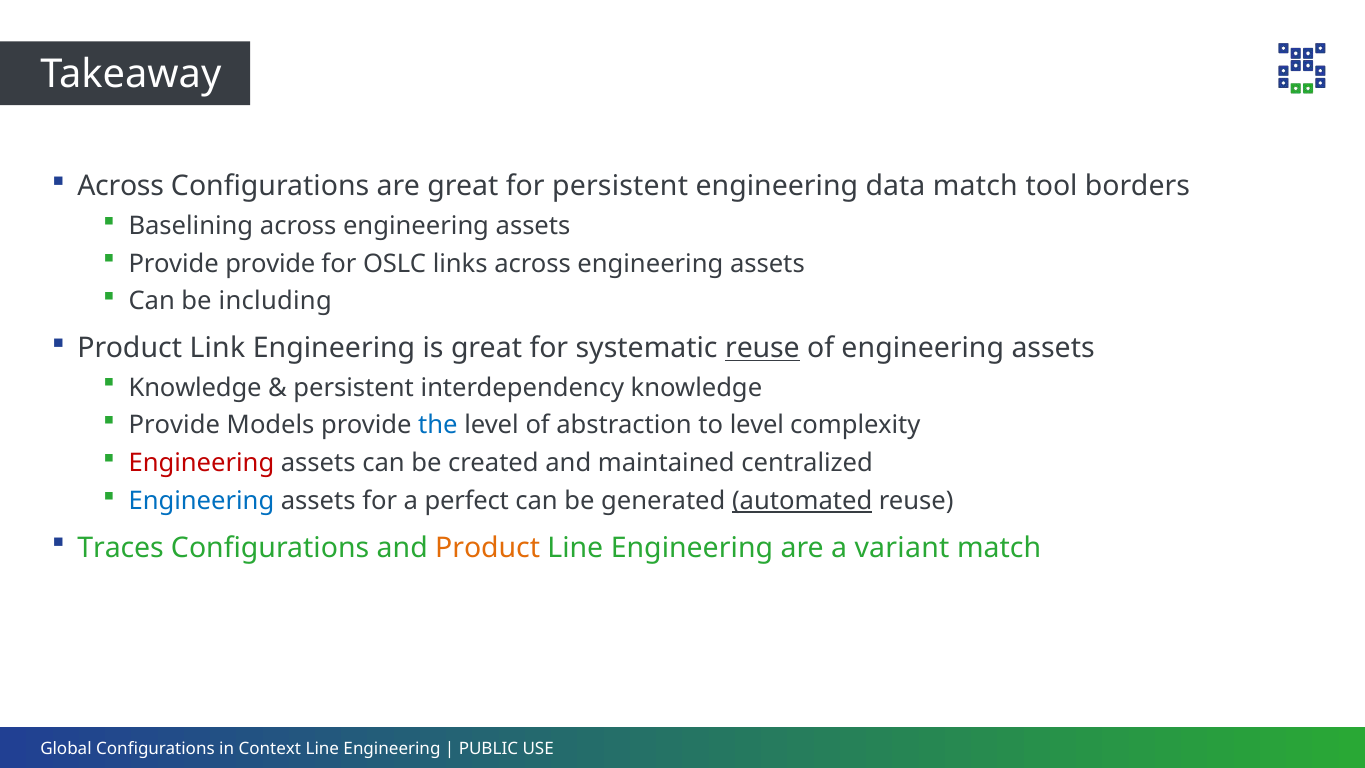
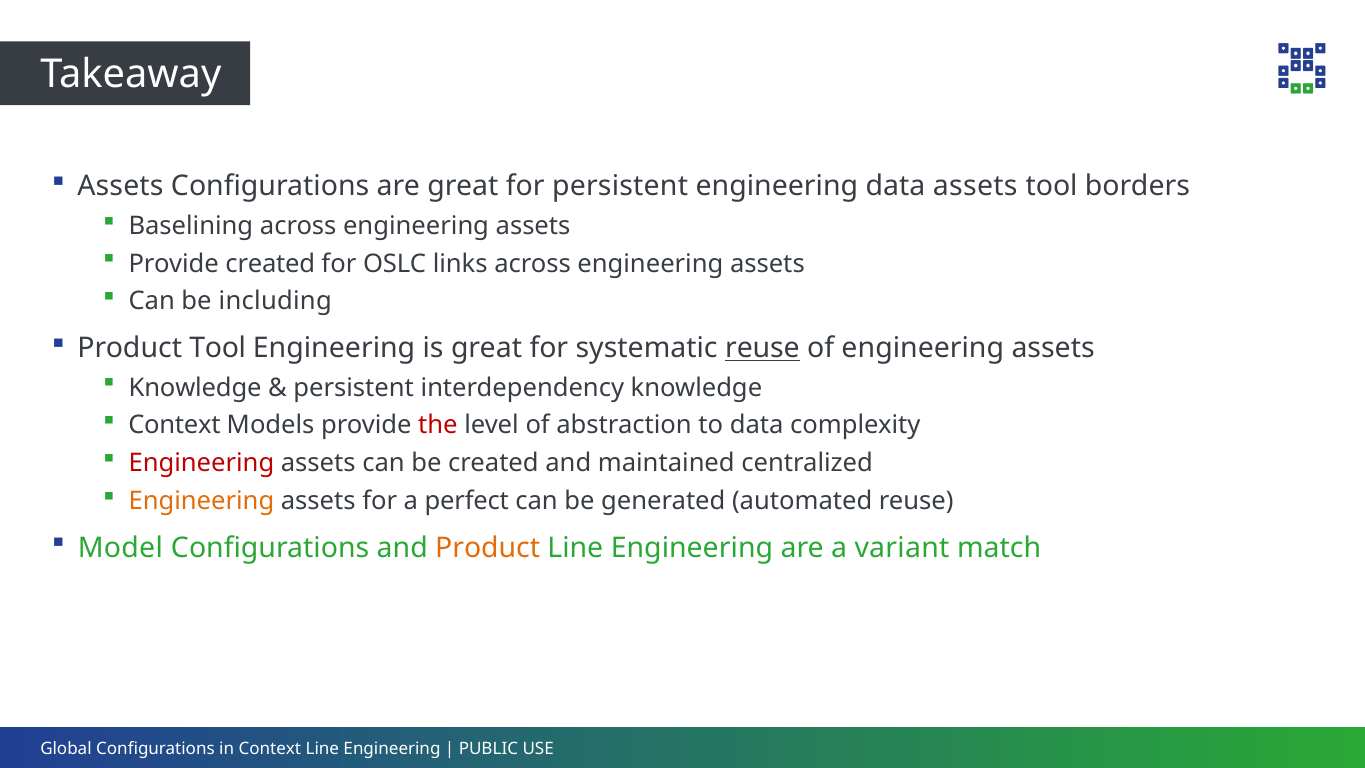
Across: Across -> Assets (120, 186)
data match: match -> assets (975, 186)
Provide provide: provide -> created (270, 264)
Product Link: Link -> Tool (218, 348)
Provide: Provide -> Context (174, 425)
the colour: blue -> red (438, 425)
to level: level -> data (757, 425)
Engineering colour: blue -> orange (201, 501)
automated underline: present -> none (802, 501)
Traces: Traces -> Model (120, 548)
